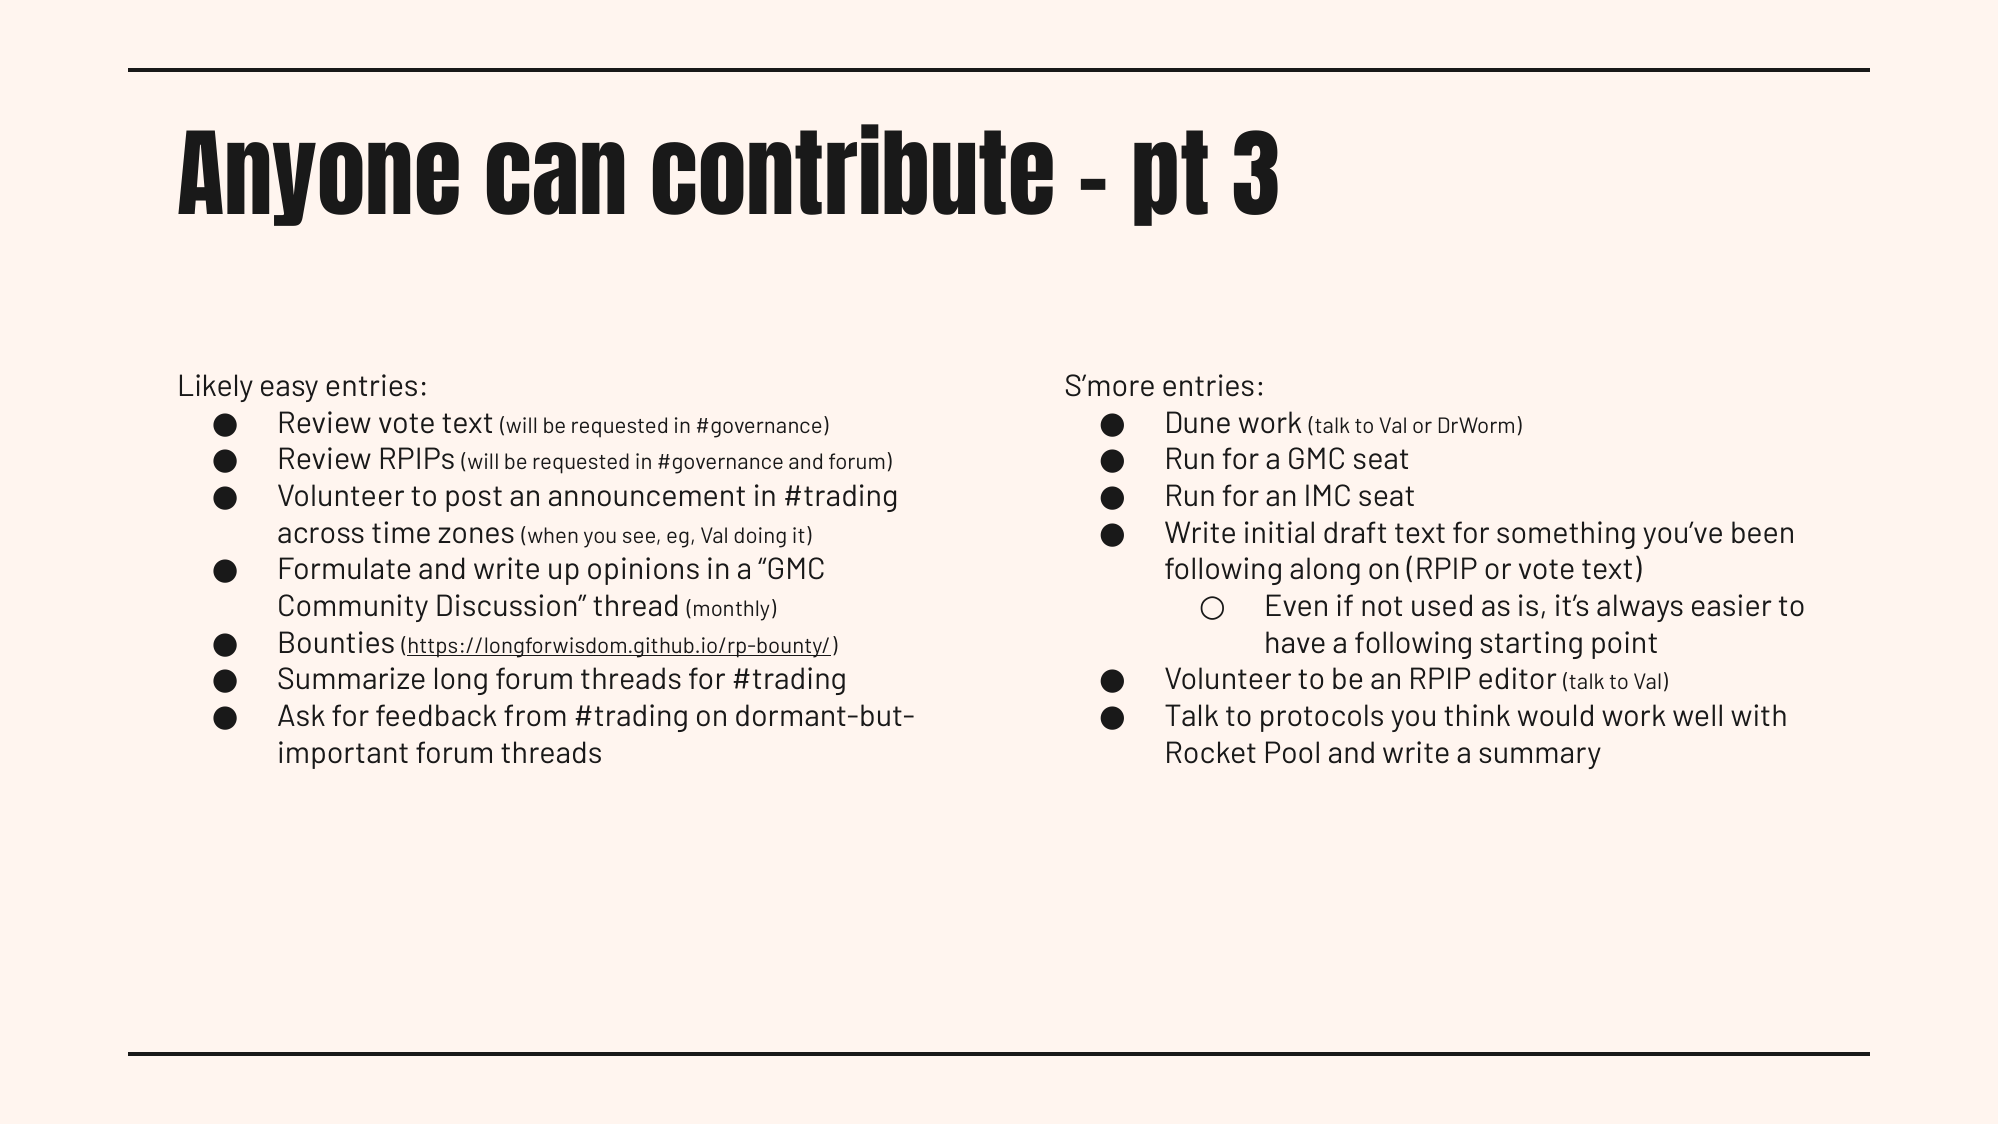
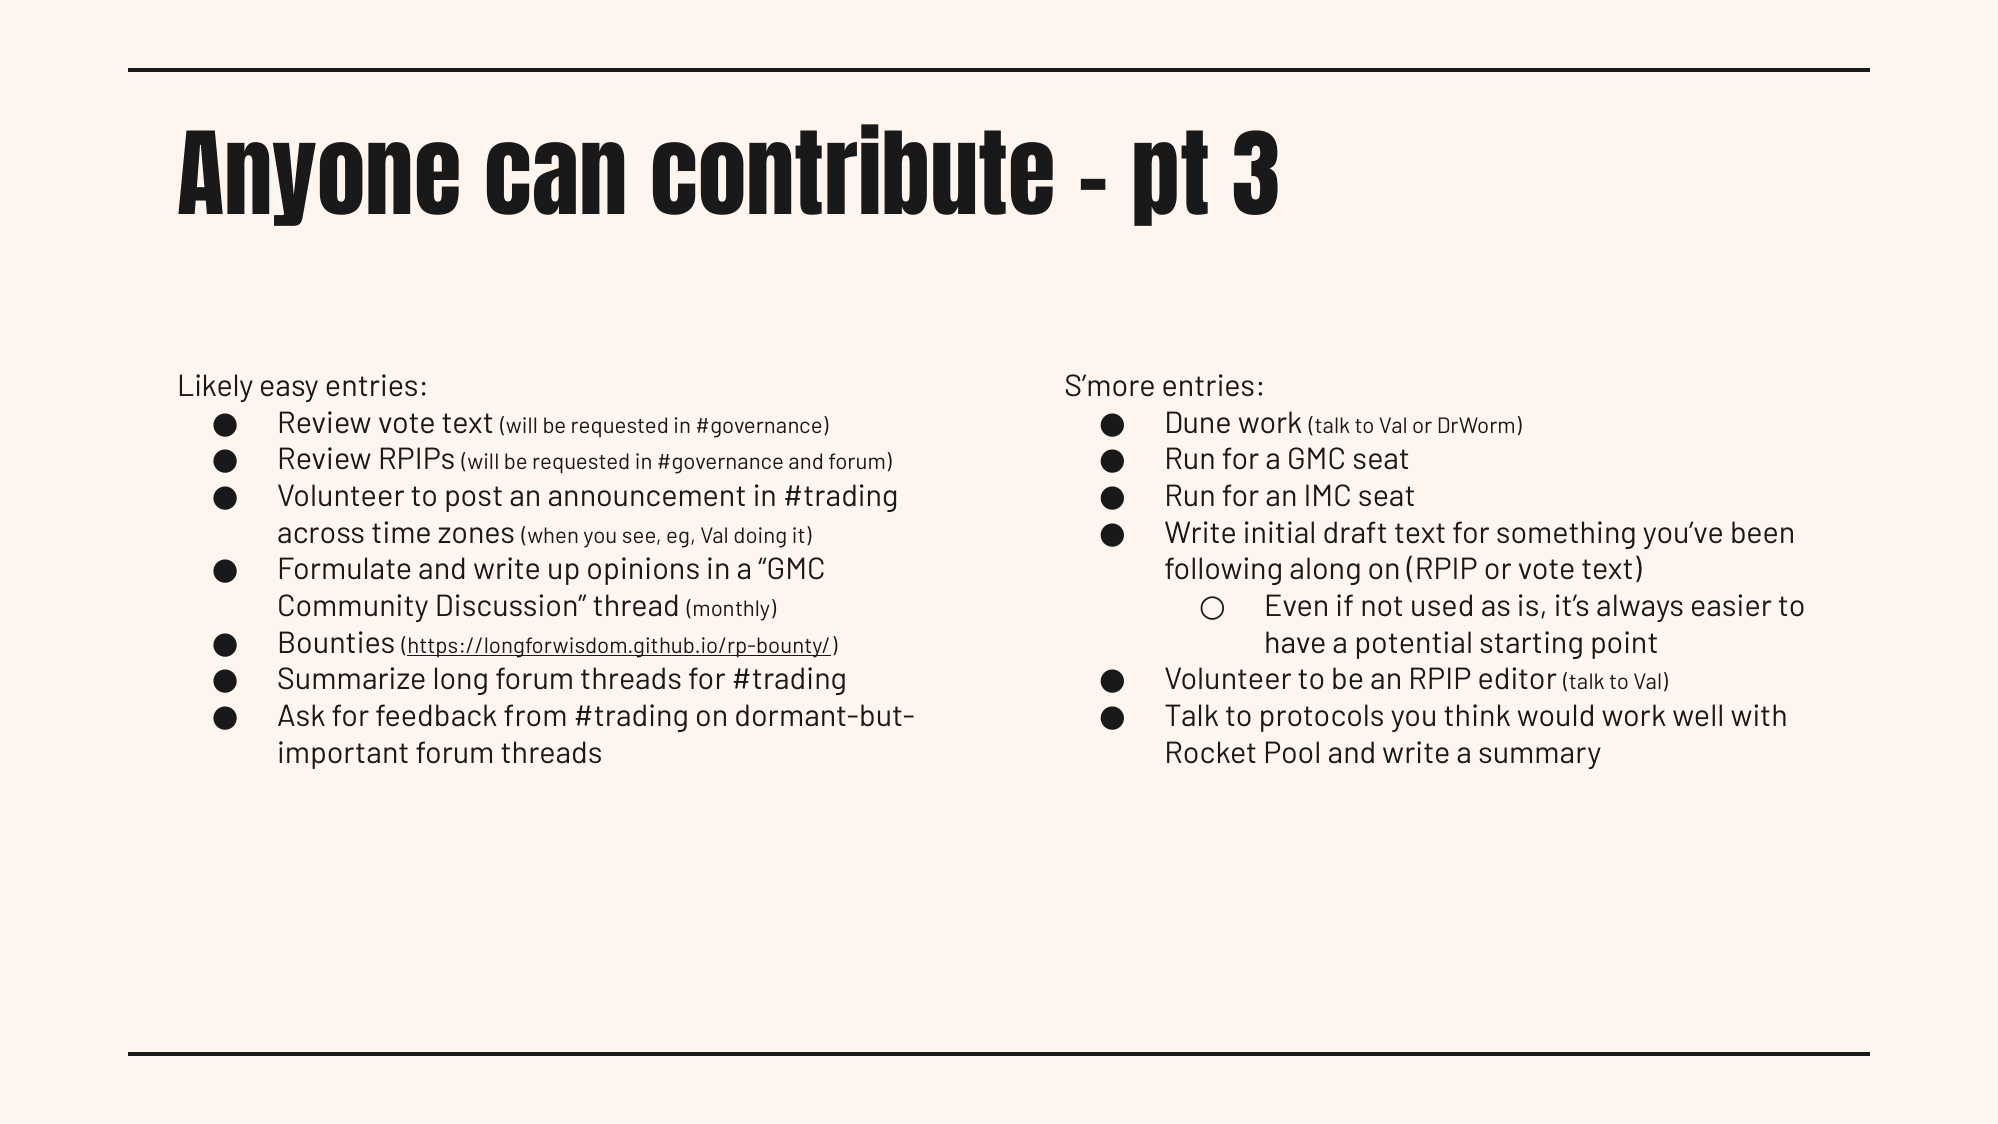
a following: following -> potential (1414, 643)
